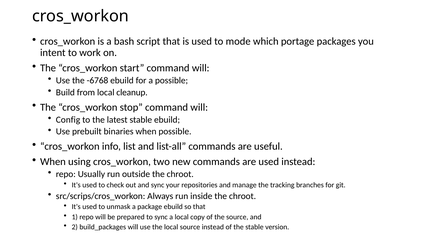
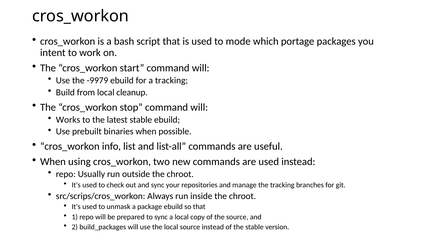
-6768: -6768 -> -9979 (97, 81)
a possible: possible -> tracking (171, 81)
Config: Config -> Works (68, 120)
